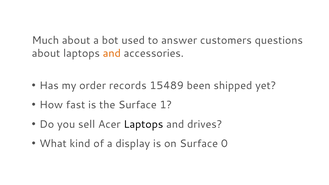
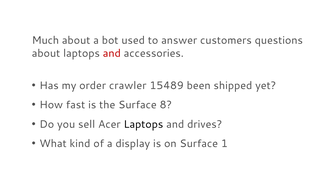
and colour: orange -> red (112, 53)
records: records -> crawler (128, 86)
1: 1 -> 8 (166, 105)
0: 0 -> 1 (224, 144)
